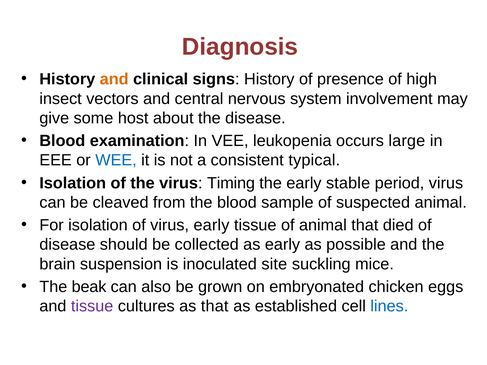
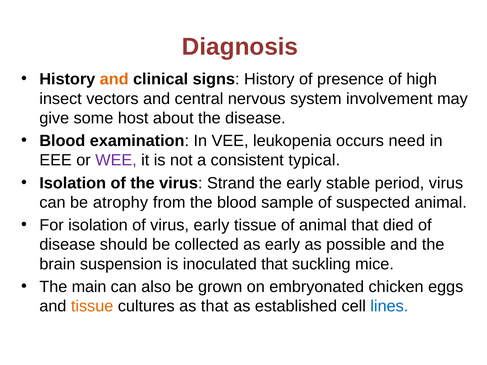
large: large -> need (407, 141)
WEE colour: blue -> purple (116, 160)
Timing: Timing -> Strand (231, 183)
cleaved: cleaved -> atrophy (120, 203)
inoculated site: site -> that (274, 264)
beak: beak -> main (89, 287)
tissue colour: purple -> orange (92, 306)
